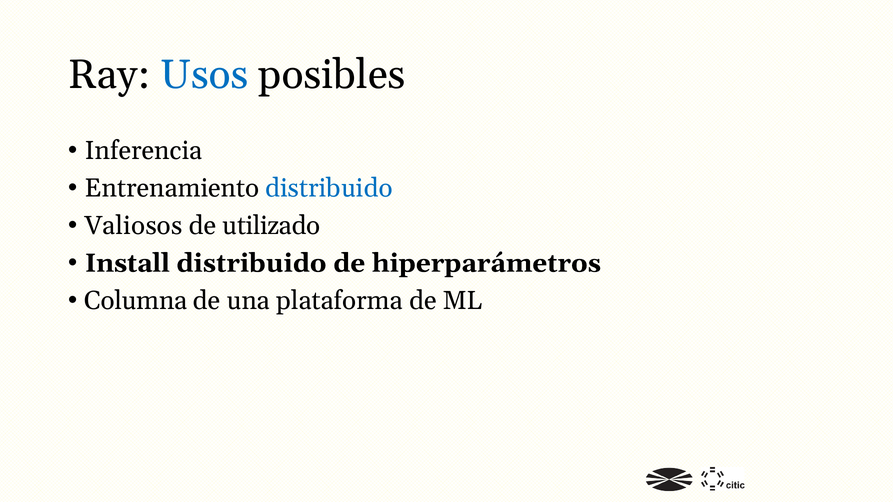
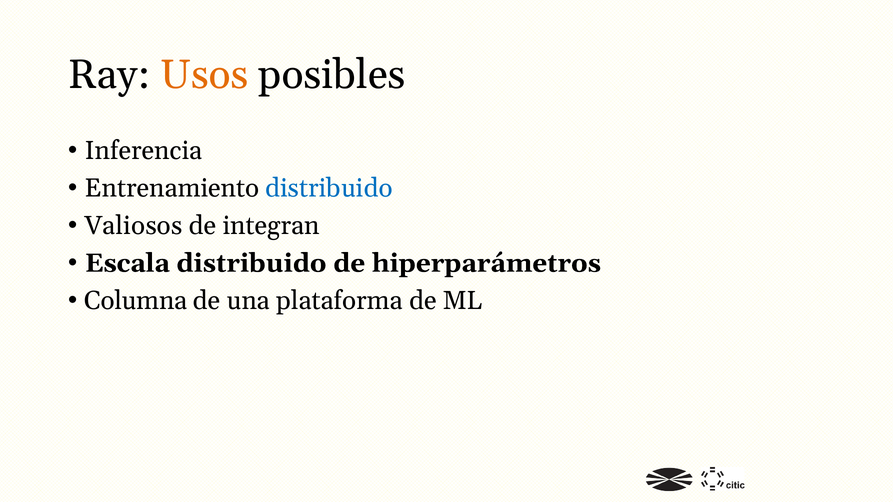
Usos colour: blue -> orange (204, 75)
utilizado: utilizado -> integran (271, 226)
Install: Install -> Escala (127, 263)
